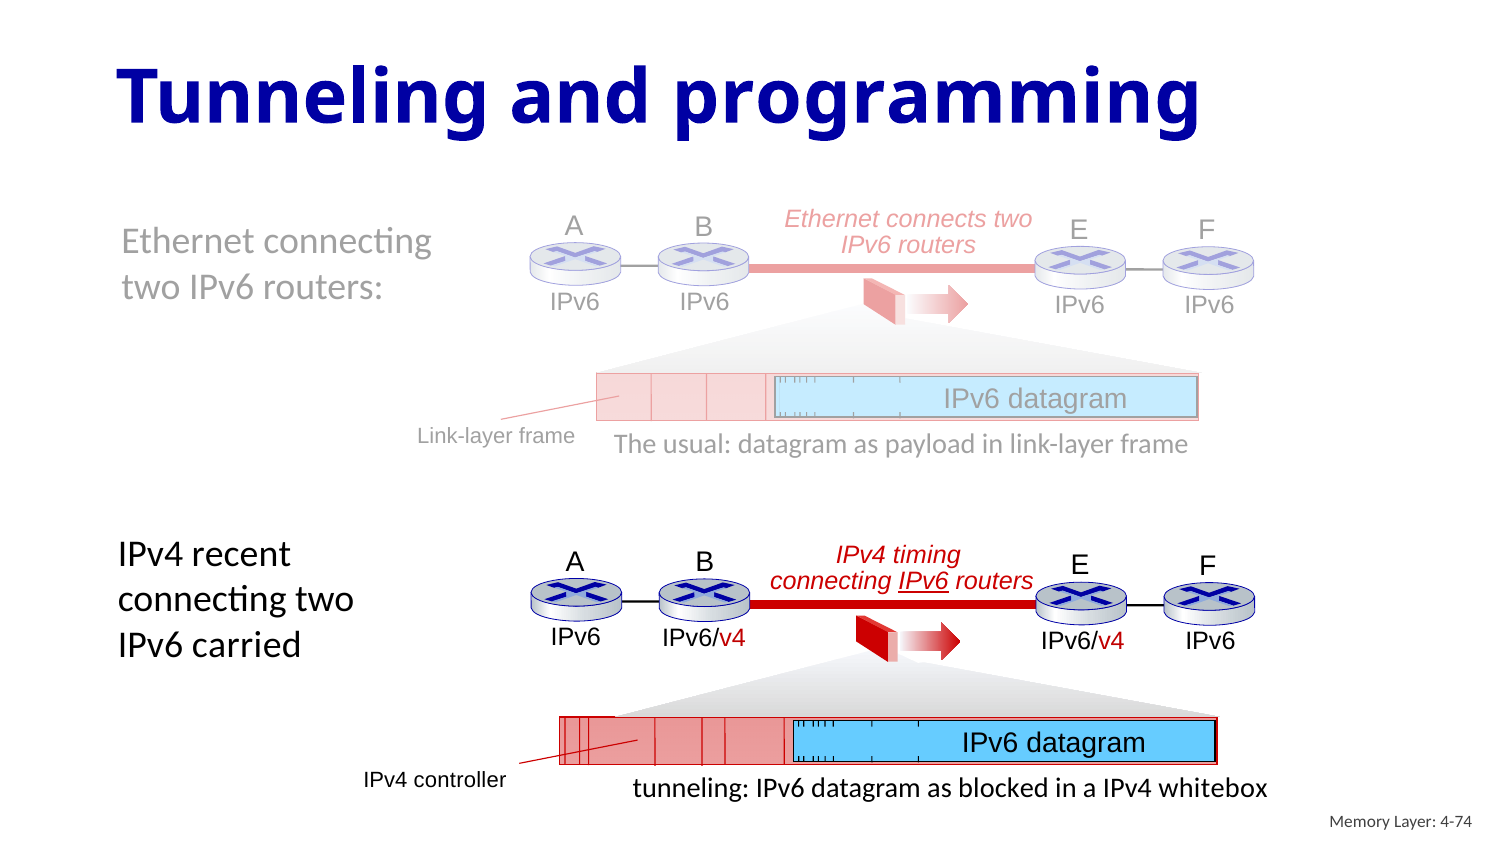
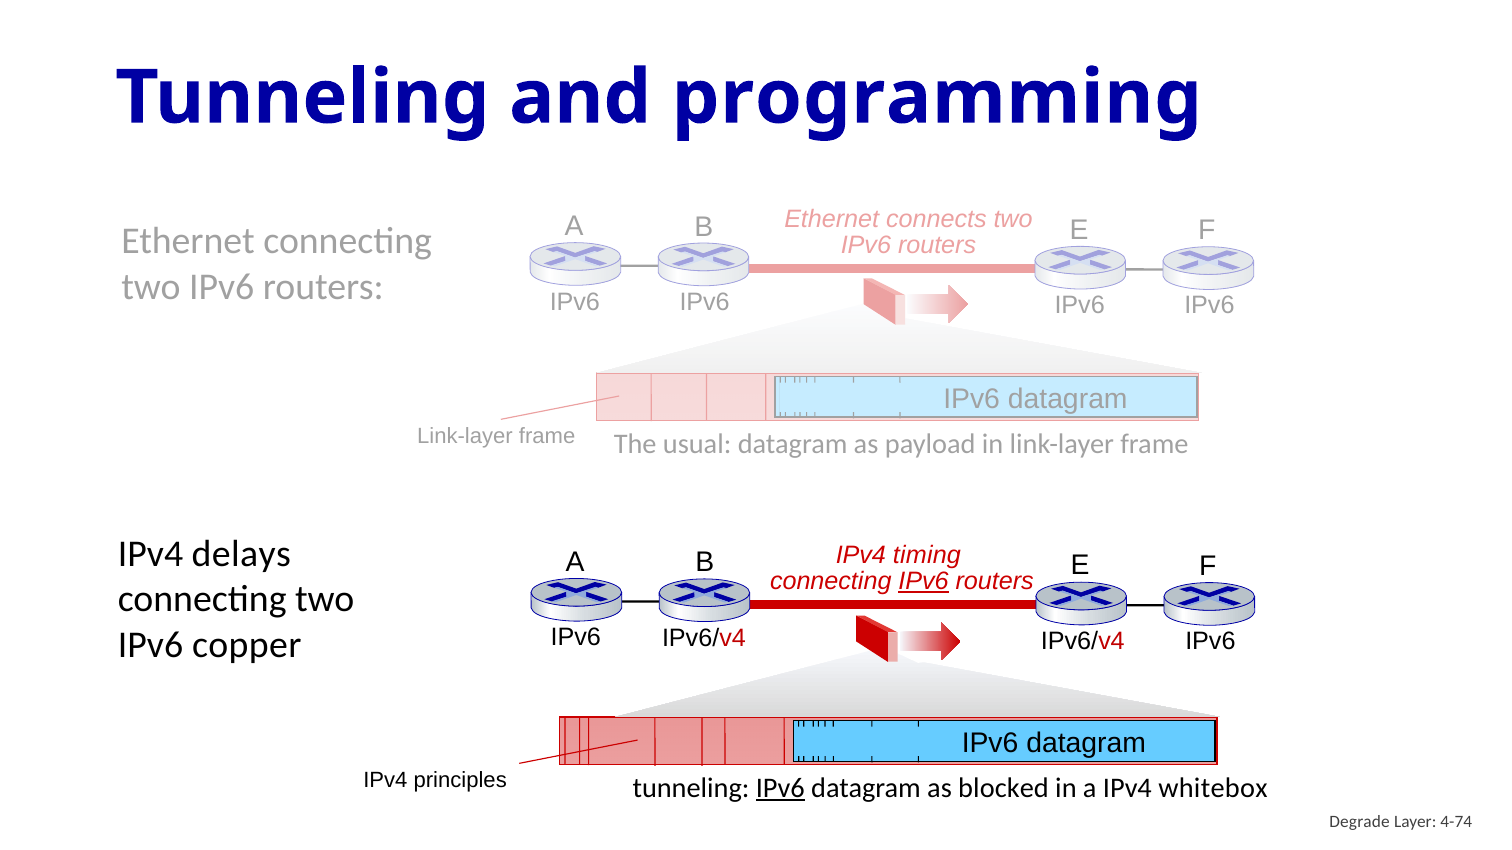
recent: recent -> delays (241, 555)
carried: carried -> copper (247, 645)
controller: controller -> principles (460, 781)
IPv6 underline: none -> present (780, 788)
Memory: Memory -> Degrade (1360, 823)
